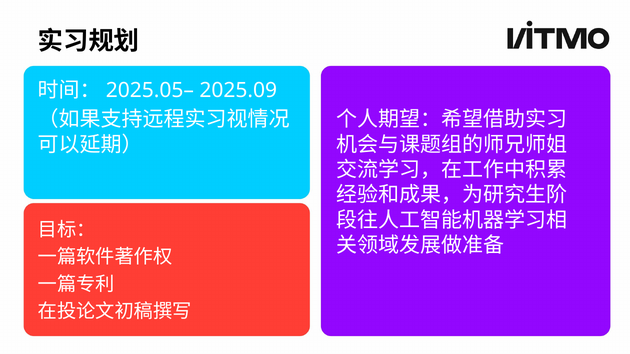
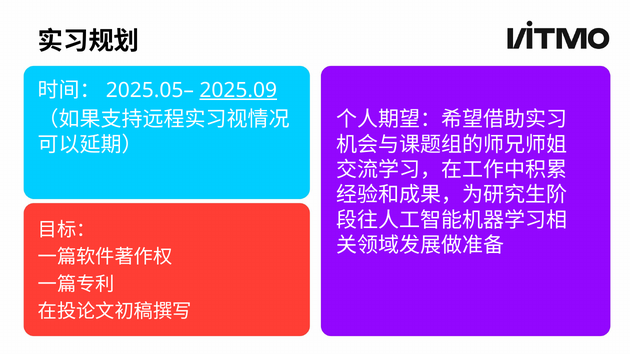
2025.09 underline: none -> present (238, 90)
